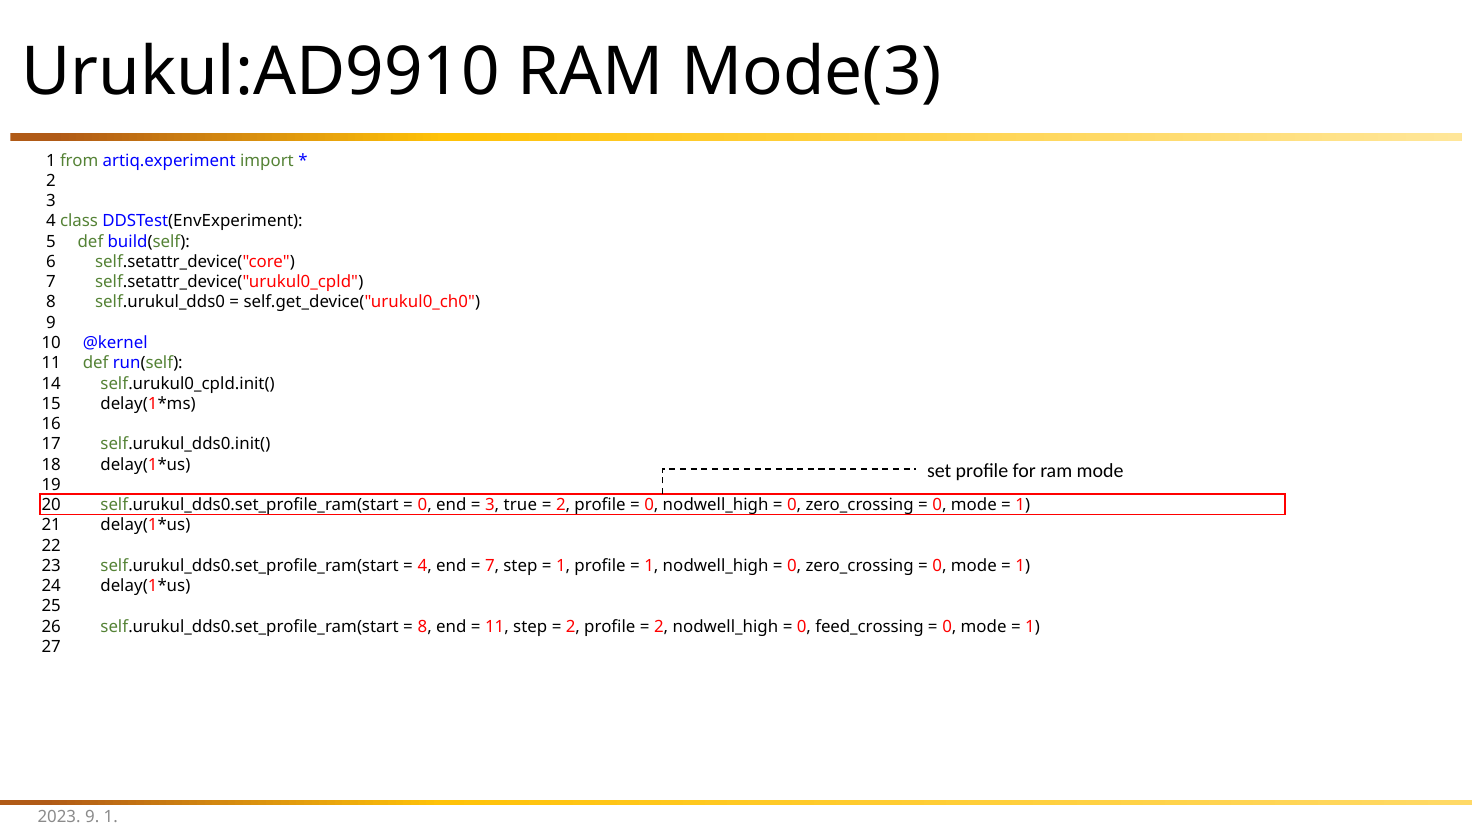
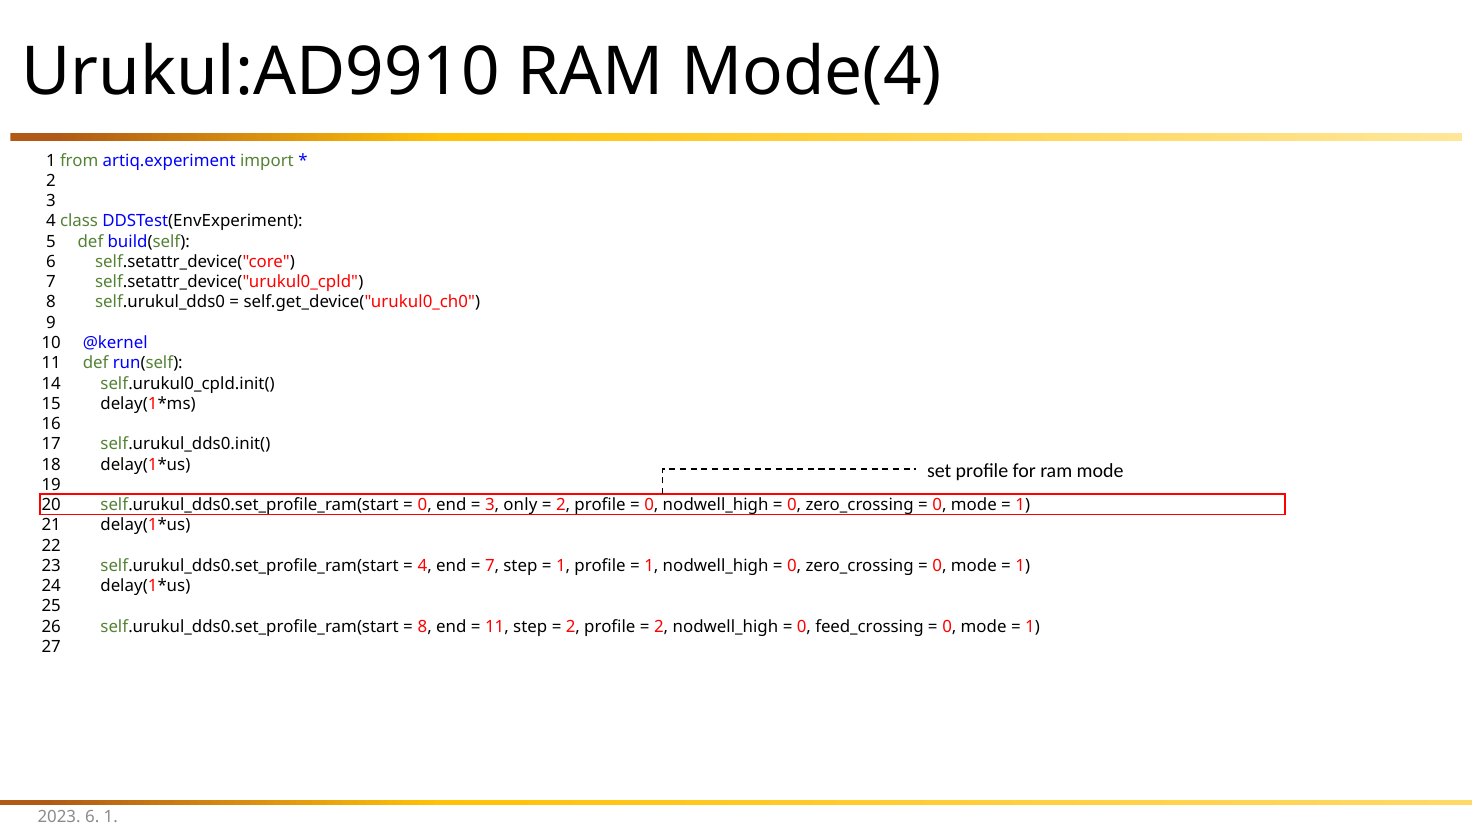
Mode(3: Mode(3 -> Mode(4 (812, 72)
true: true -> only (520, 505)
2023 9: 9 -> 6 (92, 817)
